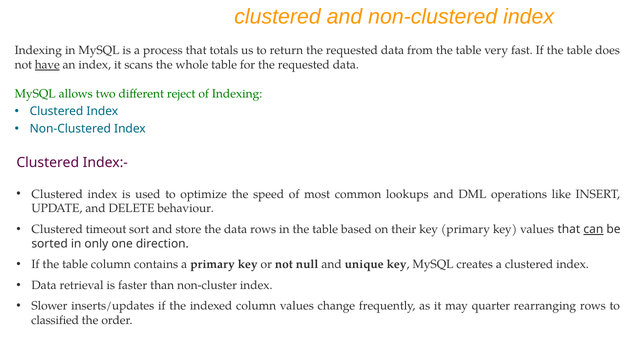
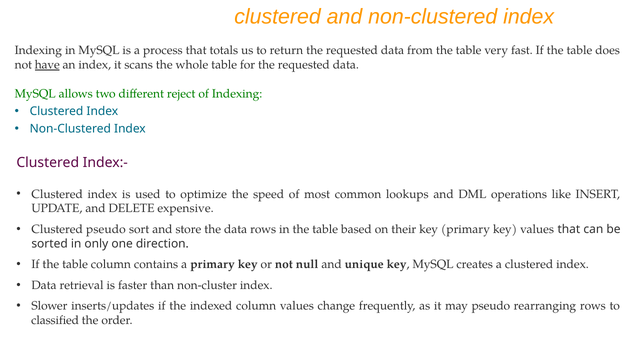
behaviour: behaviour -> expensive (186, 208)
Clustered timeout: timeout -> pseudo (106, 229)
can underline: present -> none (593, 229)
may quarter: quarter -> pseudo (491, 306)
